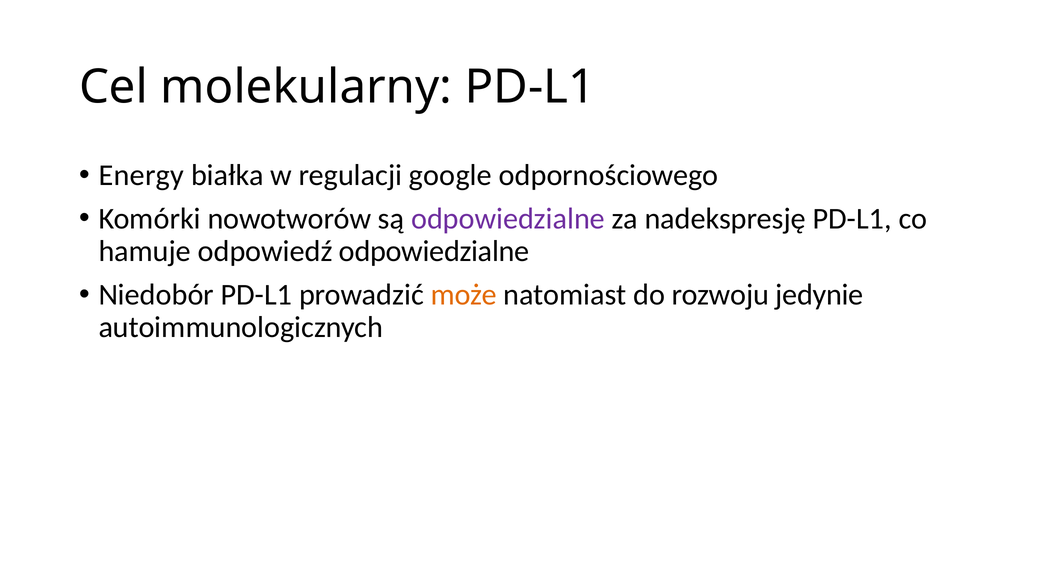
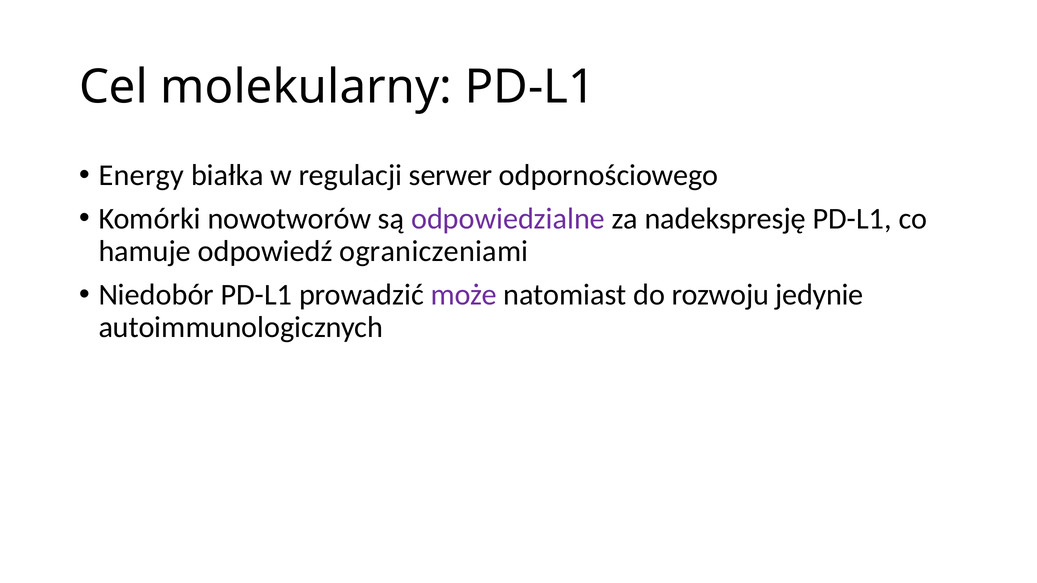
google: google -> serwer (451, 175)
odpowiedź odpowiedzialne: odpowiedzialne -> ograniczeniami (434, 251)
może colour: orange -> purple (464, 295)
